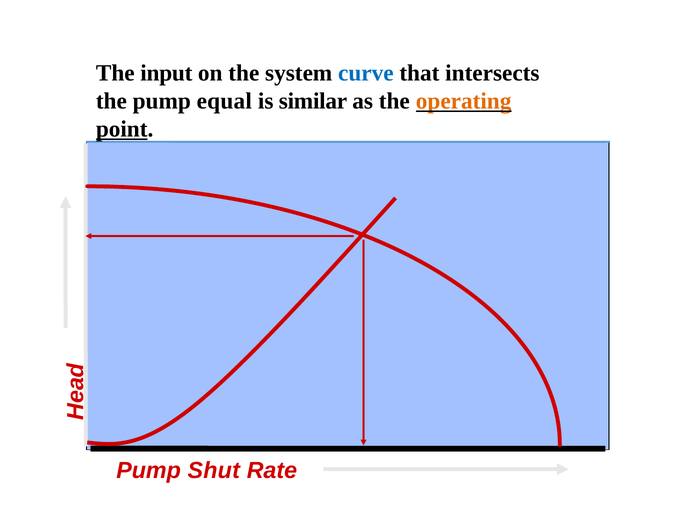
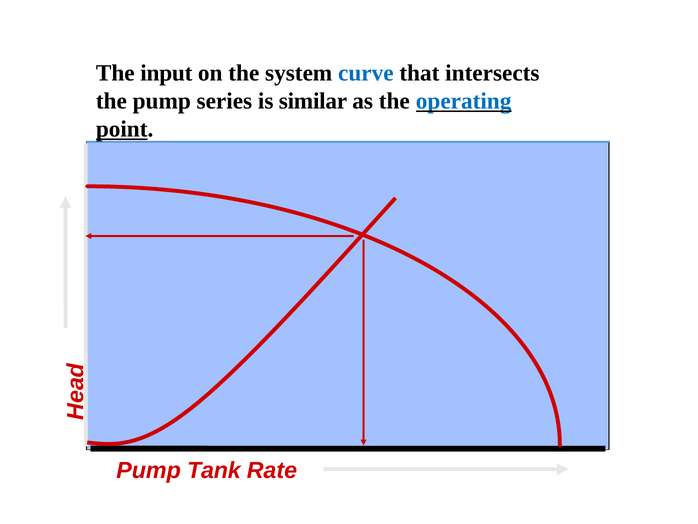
equal: equal -> series (224, 101)
operating colour: orange -> blue (464, 101)
Shut: Shut -> Tank (214, 470)
